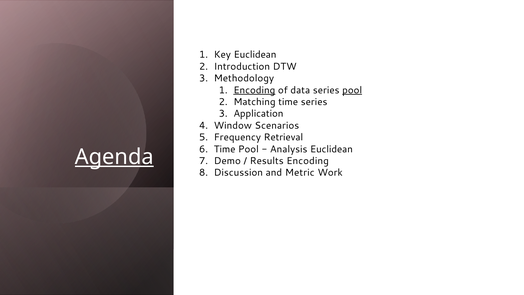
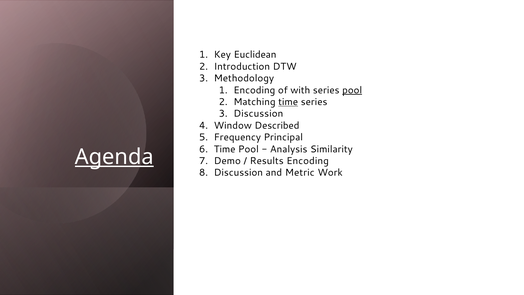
Encoding underline: present -> none (254, 90)
data: data -> with (300, 90)
time underline: none -> present (288, 102)
Application: Application -> Discussion (258, 114)
Scenarios: Scenarios -> Described (277, 125)
Retrieval: Retrieval -> Principal (283, 137)
Analysis Euclidean: Euclidean -> Similarity (331, 149)
